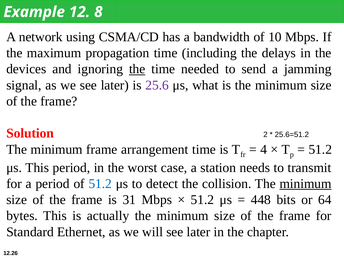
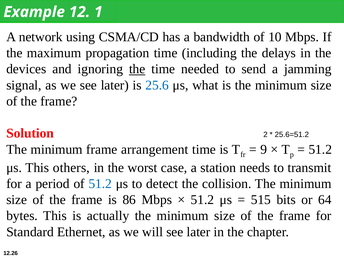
8: 8 -> 1 (98, 12)
25.6 colour: purple -> blue (157, 85)
4: 4 -> 9 (264, 149)
This period: period -> others (71, 168)
minimum underline: present -> none (306, 184)
31: 31 -> 86 (129, 200)
448: 448 -> 515 (261, 200)
